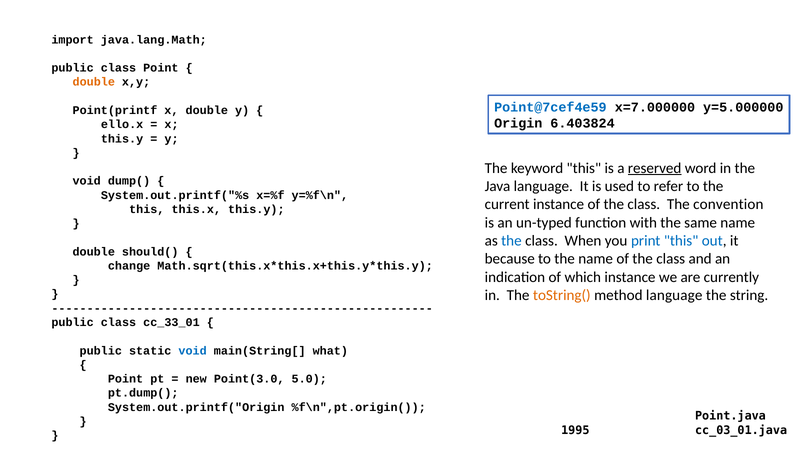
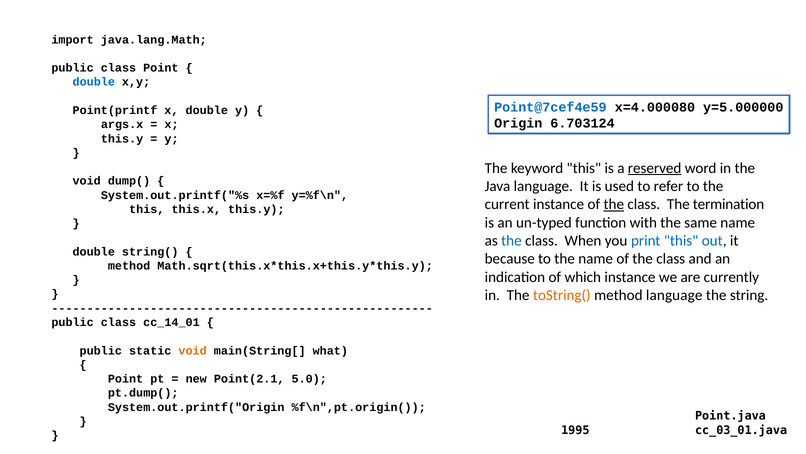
double colour: orange -> blue (94, 82)
x=7.000000: x=7.000000 -> x=4.000080 (655, 107)
6.403824: 6.403824 -> 6.703124 (583, 123)
ello.x: ello.x -> args.x (122, 124)
the underline: none -> present (614, 204)
convention: convention -> termination (728, 204)
should(: should( -> string( (150, 251)
change: change -> method (129, 265)
cc_33_01: cc_33_01 -> cc_14_01 (171, 322)
void colour: blue -> orange (193, 350)
Point(3.0: Point(3.0 -> Point(2.1 (249, 378)
